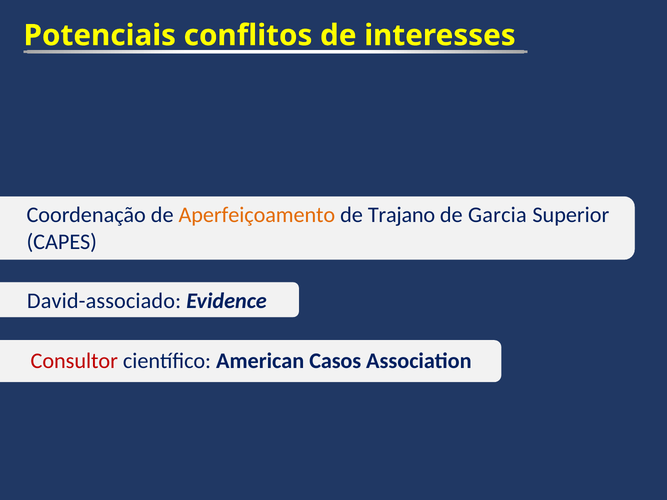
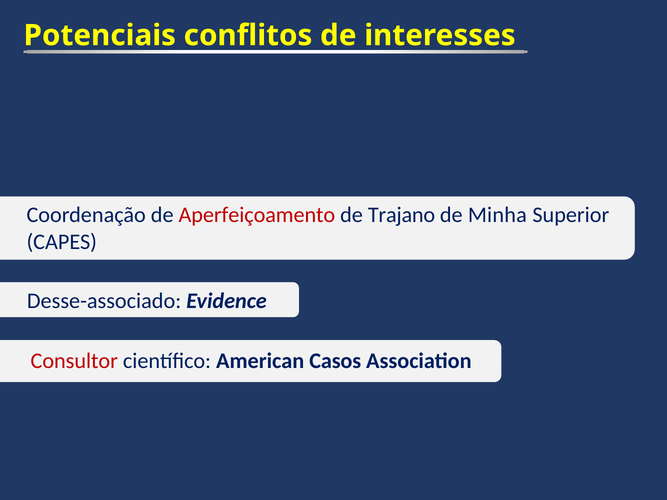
Aperfeiçoamento colour: orange -> red (257, 215)
Garcia: Garcia -> Minha (497, 215)
David-associado: David-associado -> Desse-associado (104, 301)
